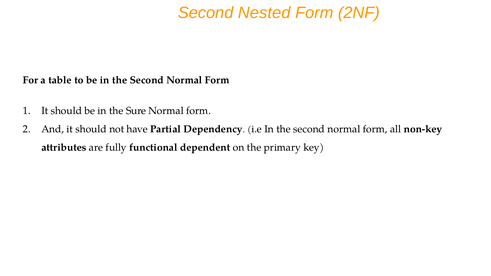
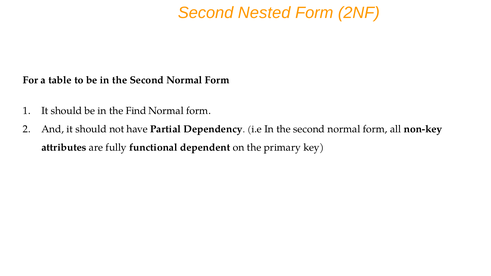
Sure: Sure -> Find (136, 111)
